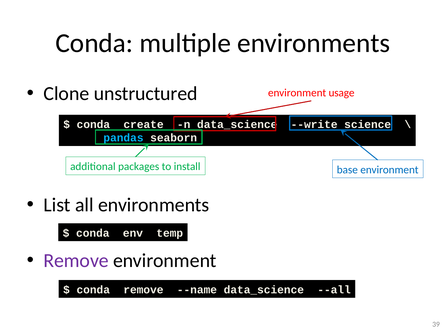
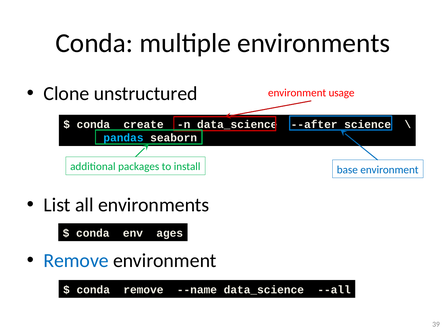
--write: --write -> --after (314, 124)
temp: temp -> ages (170, 233)
Remove colour: purple -> blue (76, 260)
